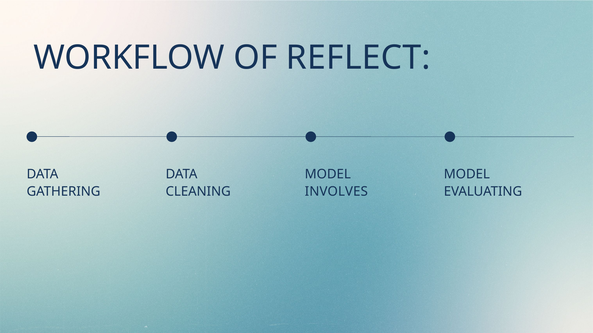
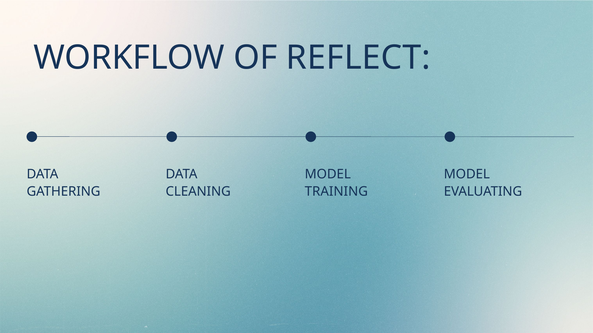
INVOLVES: INVOLVES -> TRAINING (336, 192)
